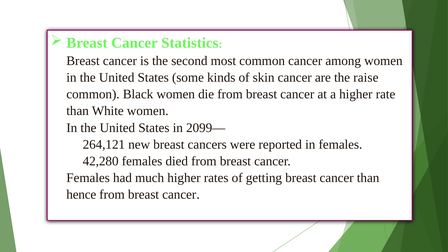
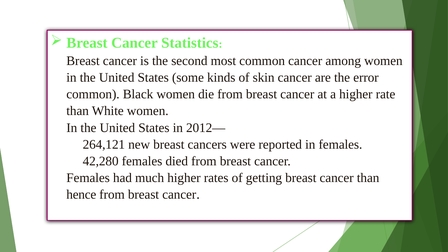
raise: raise -> error (366, 77)
2099—: 2099— -> 2012— (206, 128)
